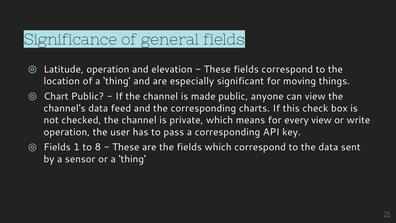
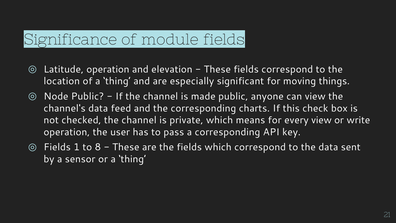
general: general -> module (170, 39)
Chart: Chart -> Node (56, 96)
